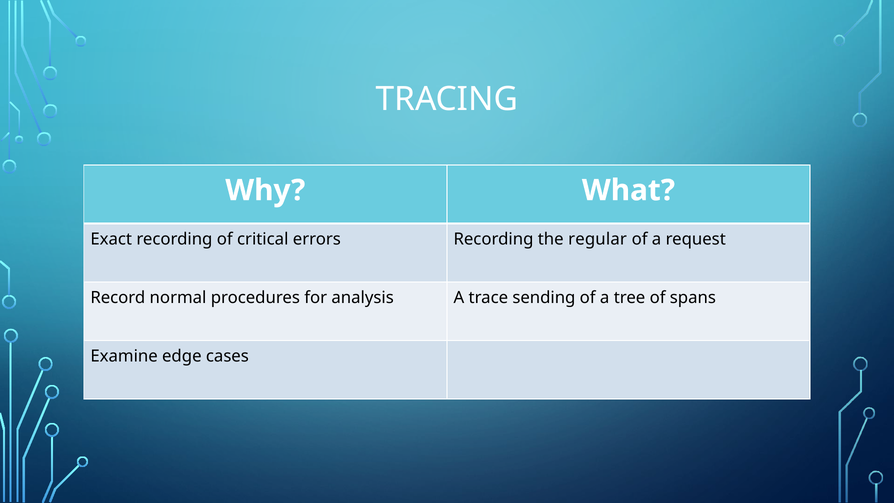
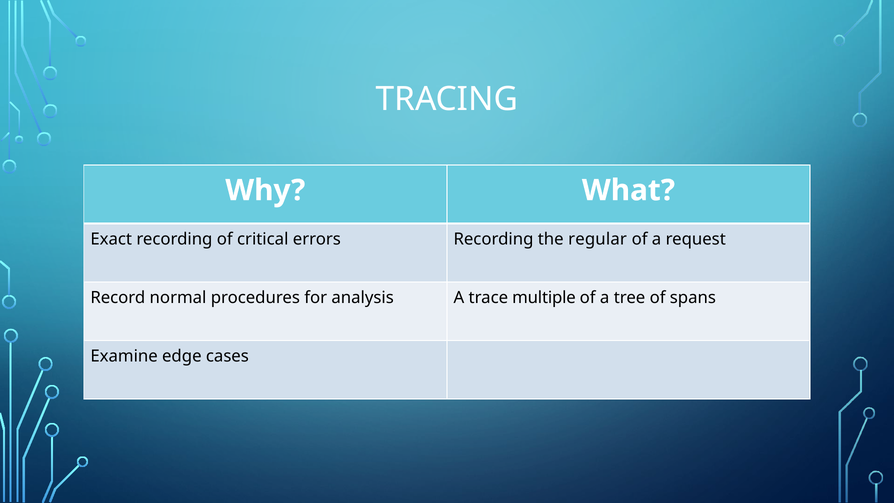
sending: sending -> multiple (544, 298)
